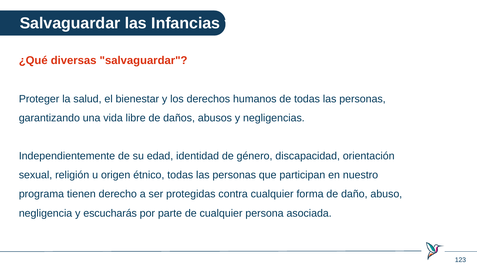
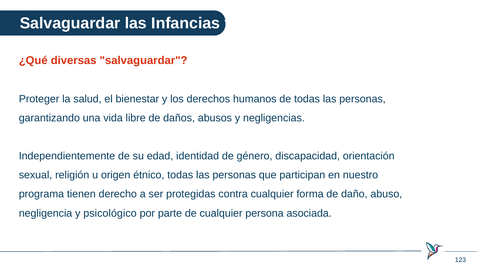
escucharás: escucharás -> psicológico (110, 213)
